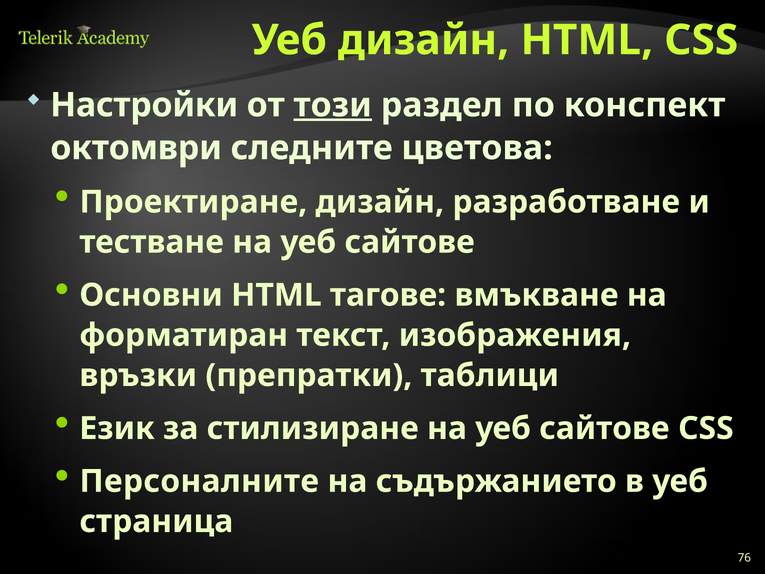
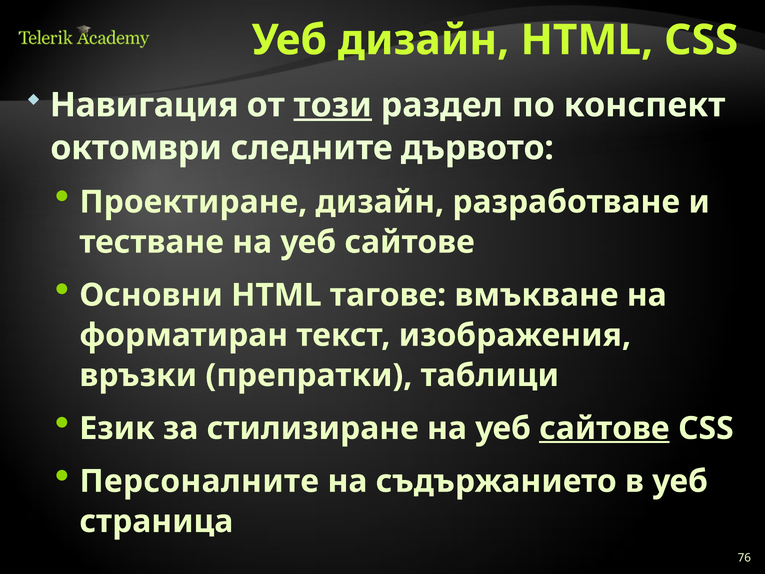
Настройки: Настройки -> Навигация (144, 105)
цветова: цветова -> дървото (477, 148)
сайтове underline: none -> present (604, 428)
